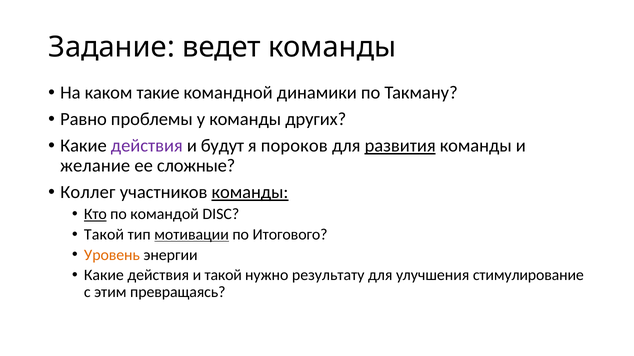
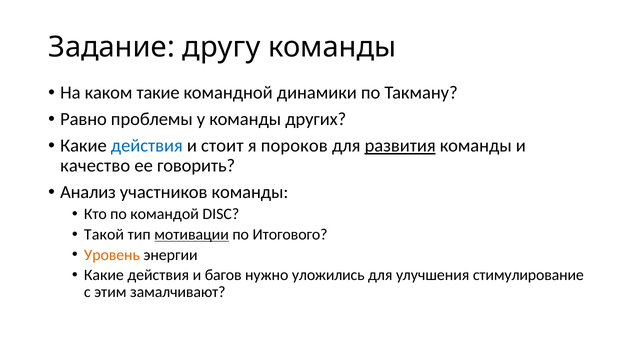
ведет: ведет -> другу (221, 47)
действия colour: purple -> blue (147, 146)
будут: будут -> стоит (222, 146)
желание: желание -> качество (95, 166)
сложные: сложные -> говорить (196, 166)
Коллег: Коллег -> Анализ (88, 193)
команды underline: present -> none (250, 193)
Кто underline: present -> none (95, 214)
и такой: такой -> багов (223, 276)
результату: результату -> уложились (328, 276)
превращаясь: превращаясь -> замалчивают (178, 293)
